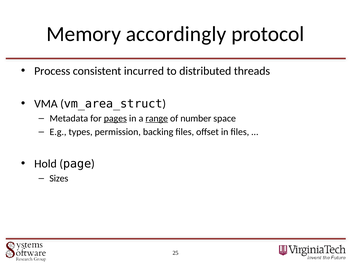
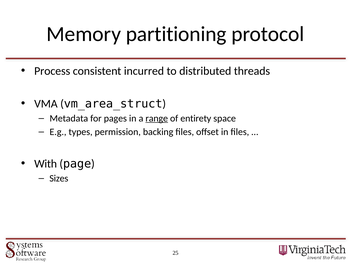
accordingly: accordingly -> partitioning (176, 34)
pages underline: present -> none (115, 118)
number: number -> entirety (196, 118)
Hold: Hold -> With (46, 164)
